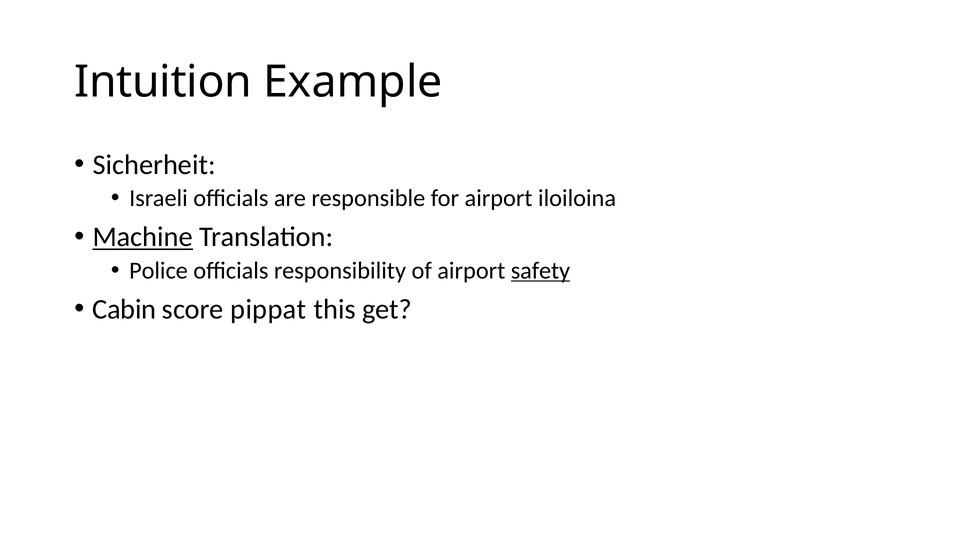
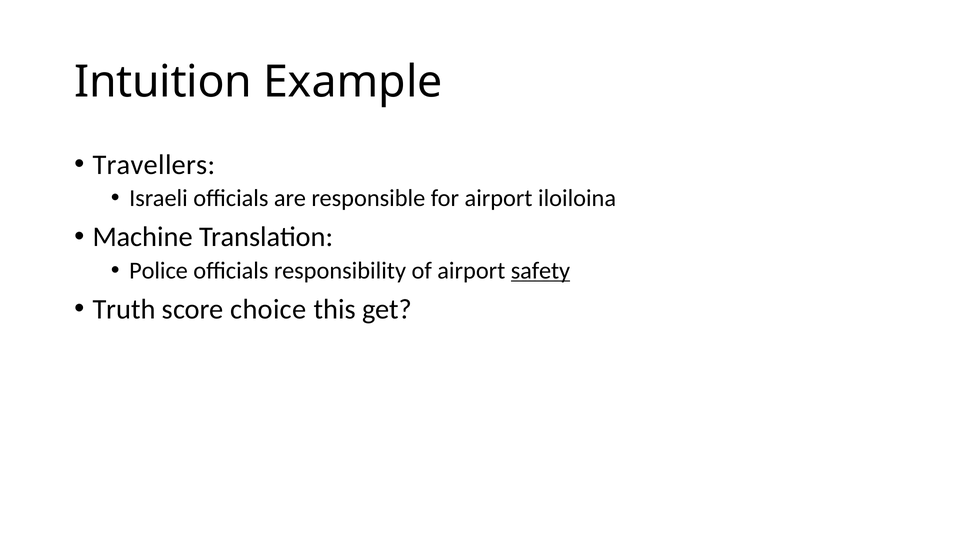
Sicherheit: Sicherheit -> Travellers (154, 165)
Machine underline: present -> none (143, 237)
Cabin: Cabin -> Truth (124, 309)
pippat: pippat -> choice (268, 309)
